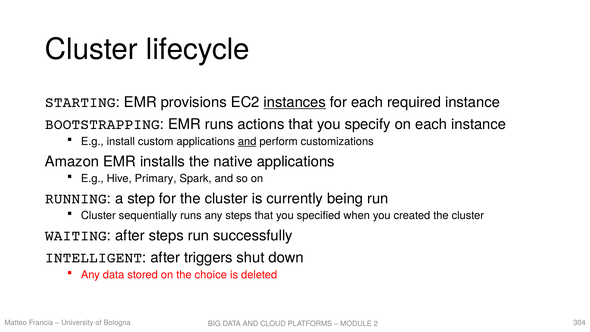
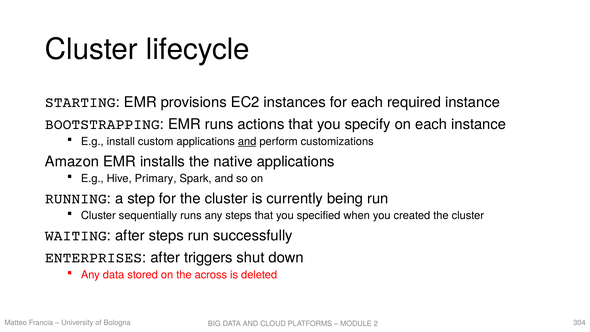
instances underline: present -> none (295, 102)
INTELLIGENT: INTELLIGENT -> ENTERPRISES (94, 258)
choice: choice -> across (211, 275)
